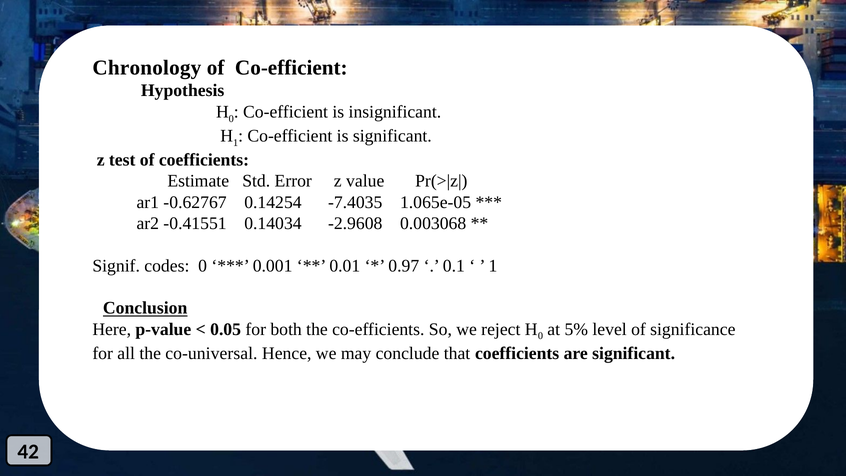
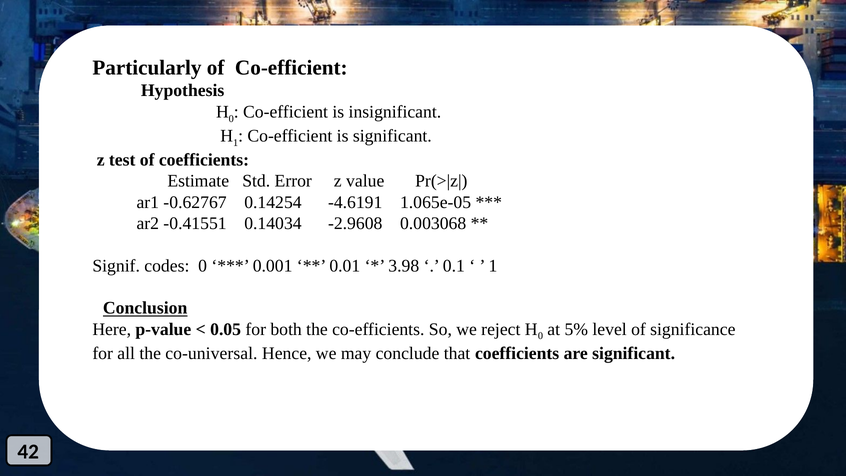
Chronology: Chronology -> Particularly (147, 68)
-7.4035: -7.4035 -> -4.6191 (355, 202)
0.97: 0.97 -> 3.98 (404, 266)
